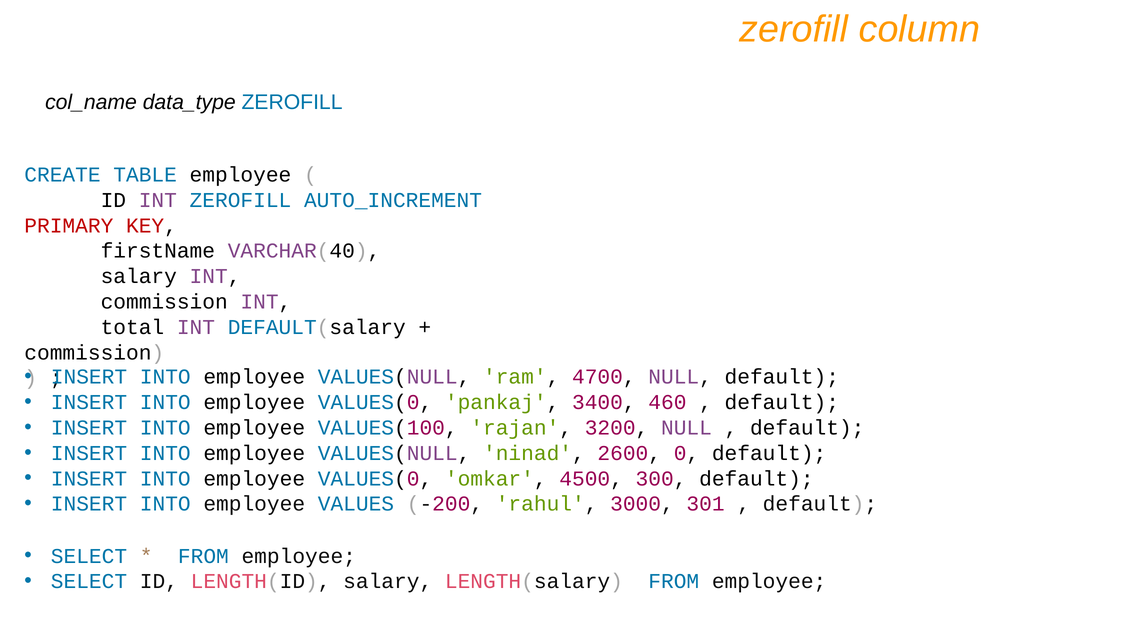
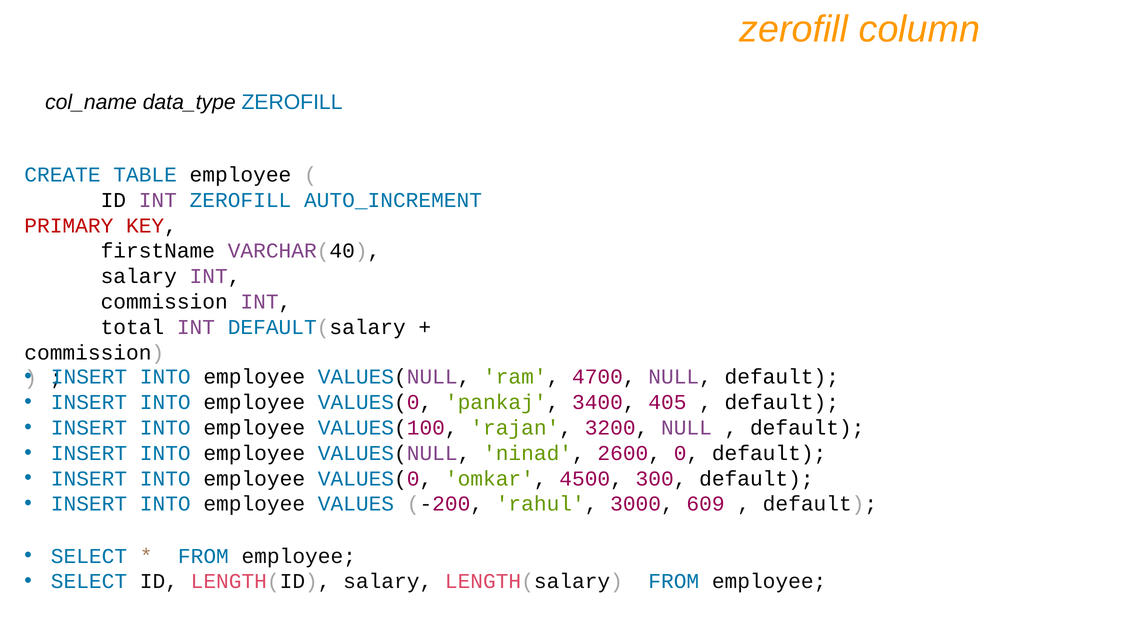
460: 460 -> 405 (667, 403)
301: 301 -> 609 (706, 504)
